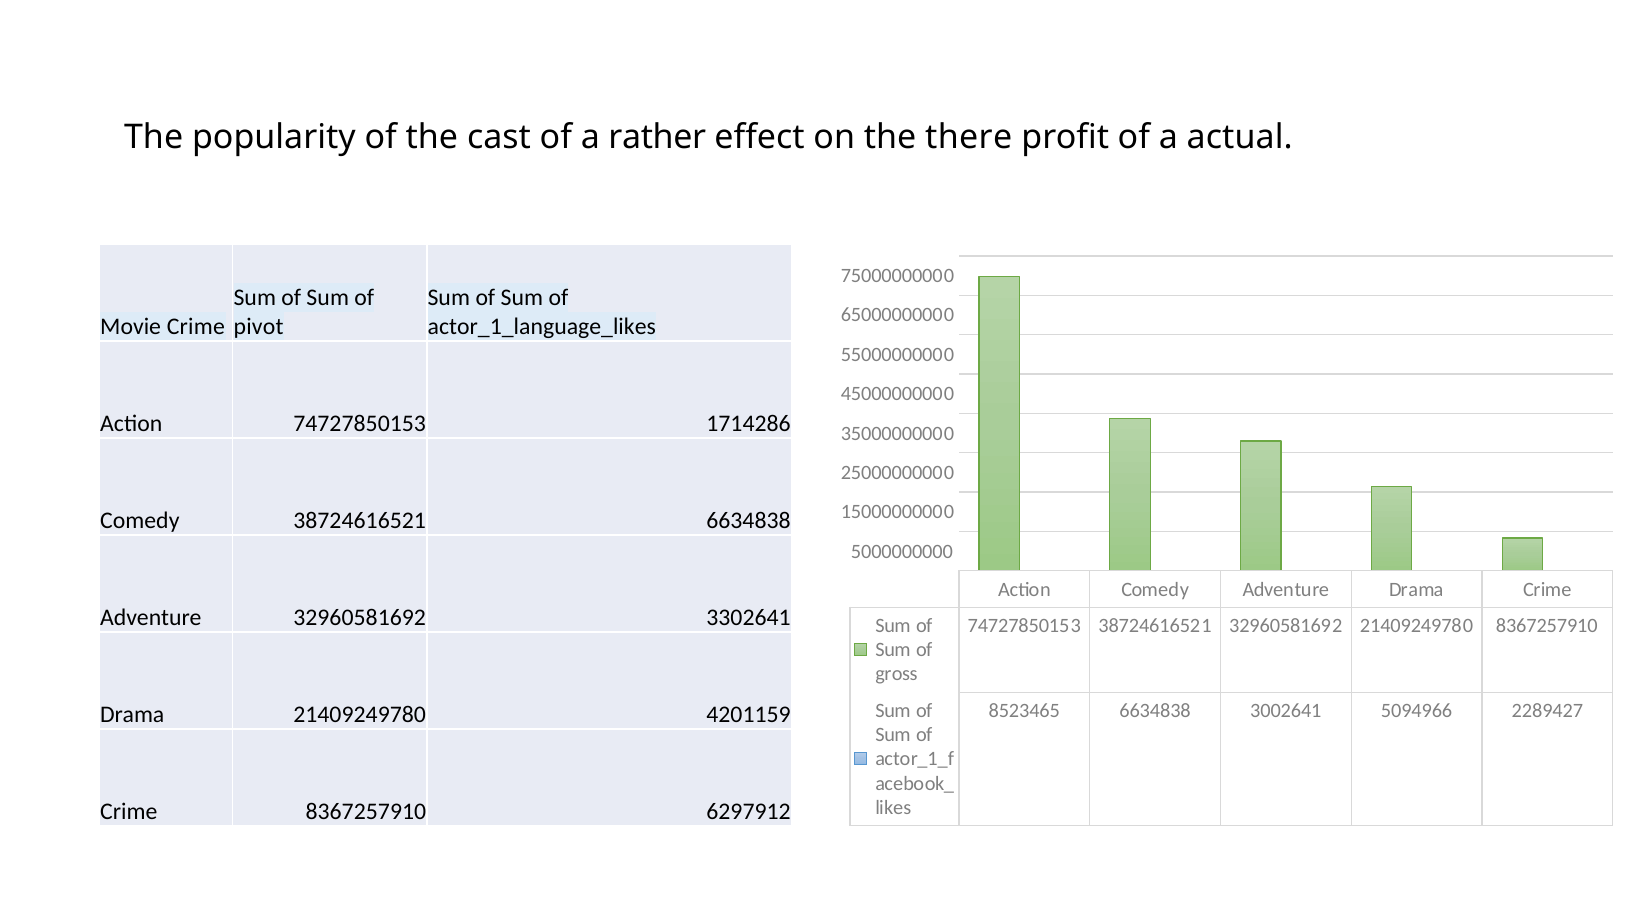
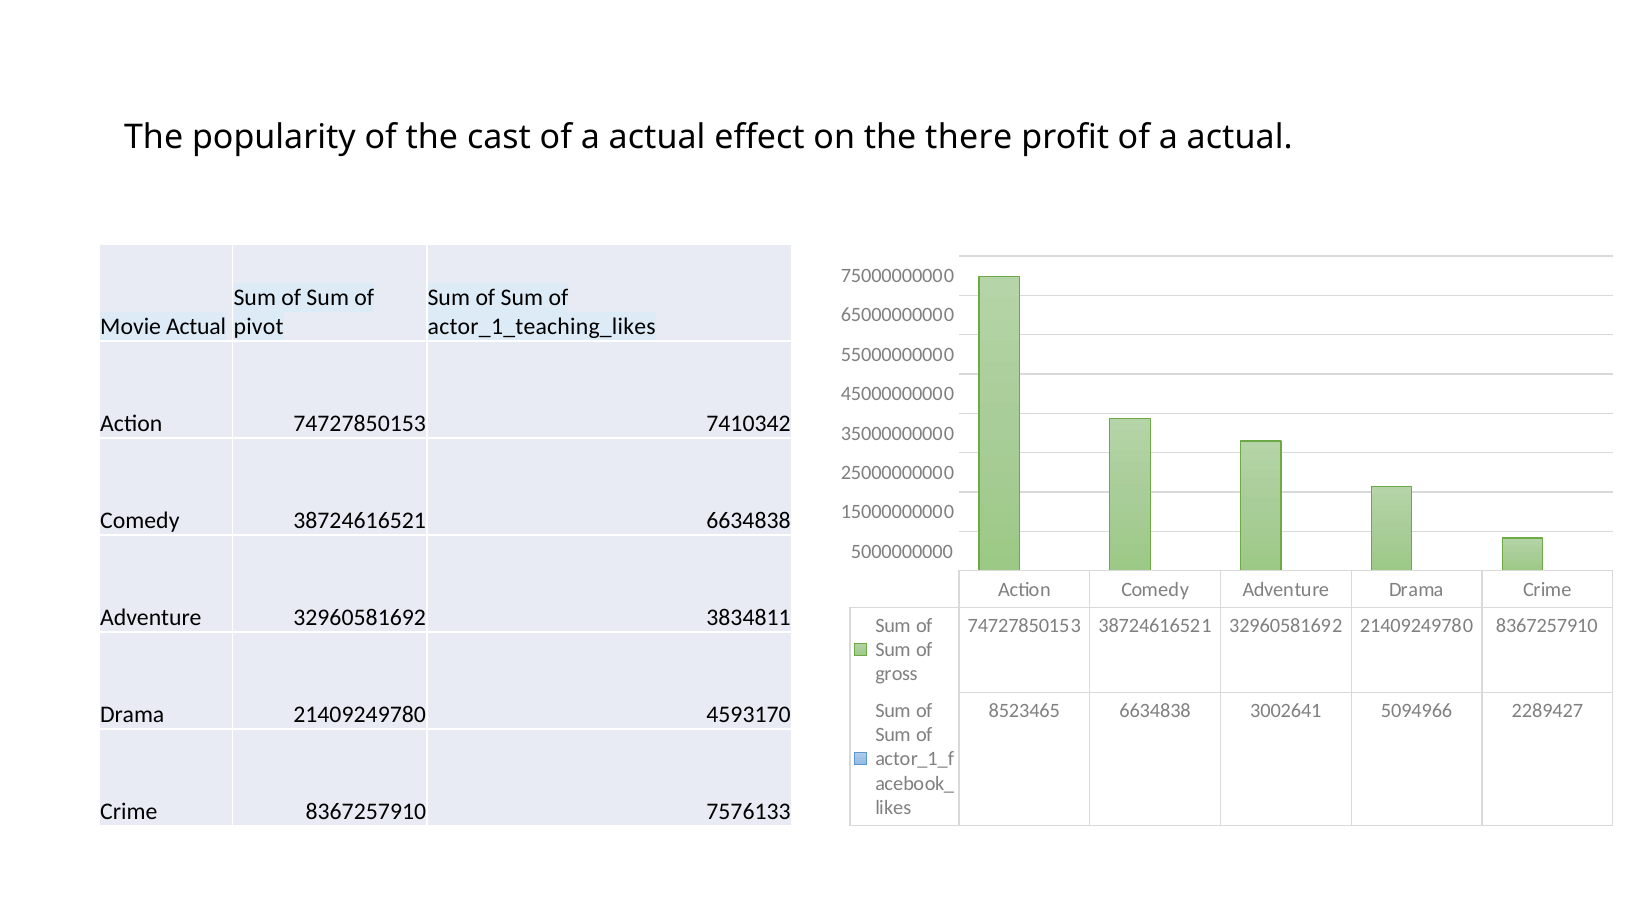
cast of a rather: rather -> actual (657, 137)
Movie Crime: Crime -> Actual (196, 327)
actor_1_language_likes: actor_1_language_likes -> actor_1_teaching_likes (542, 327)
1714286: 1714286 -> 7410342 (749, 424)
3302641: 3302641 -> 3834811 (749, 617)
4201159: 4201159 -> 4593170 (749, 714)
6297912: 6297912 -> 7576133 (749, 811)
